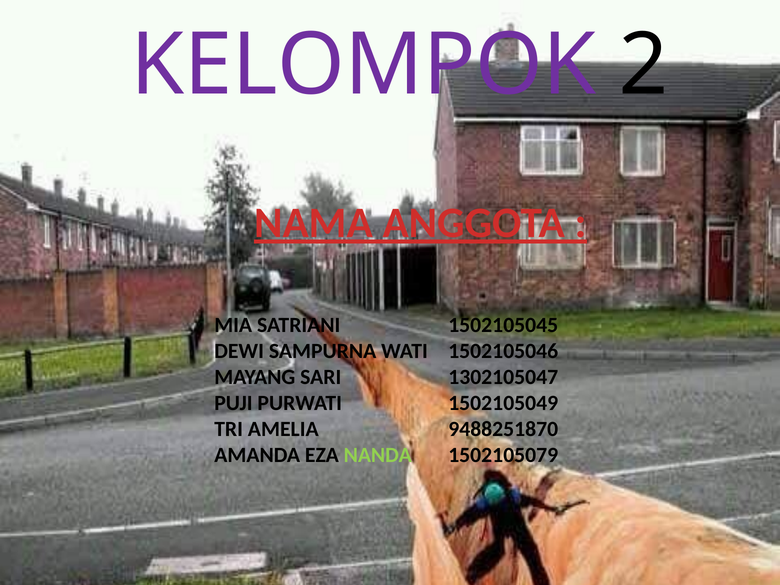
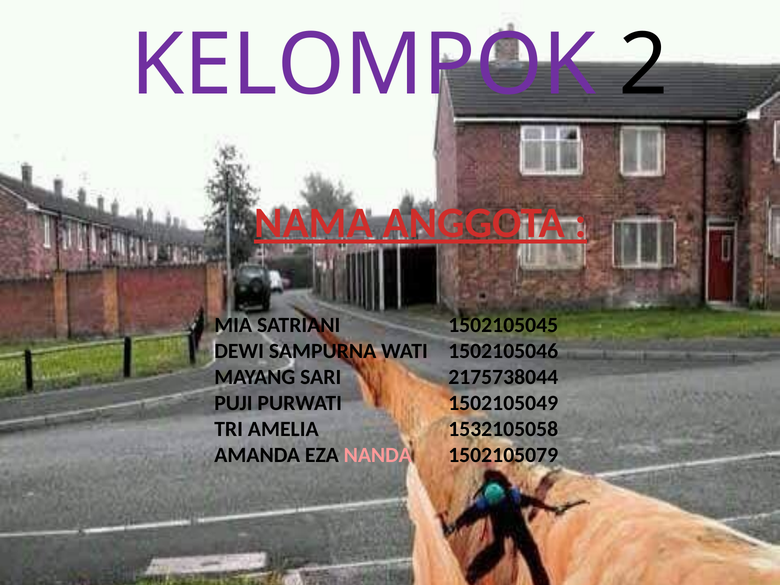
1302105047: 1302105047 -> 2175738044 (503, 377)
9488251870: 9488251870 -> 1532105058 (503, 429)
NANDA colour: light green -> pink (378, 455)
